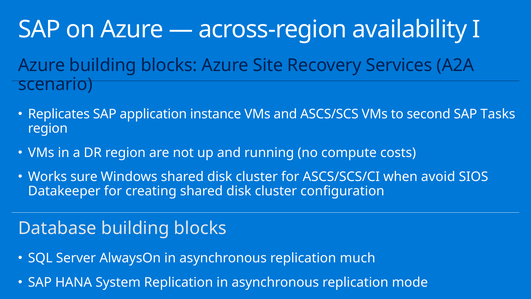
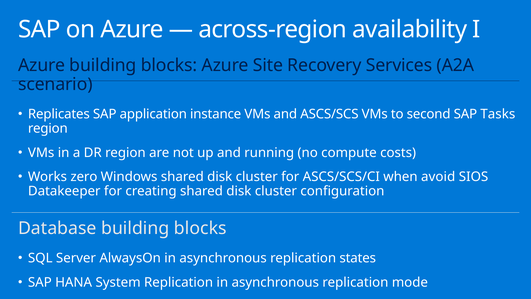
sure: sure -> zero (84, 177)
much: much -> states (358, 258)
